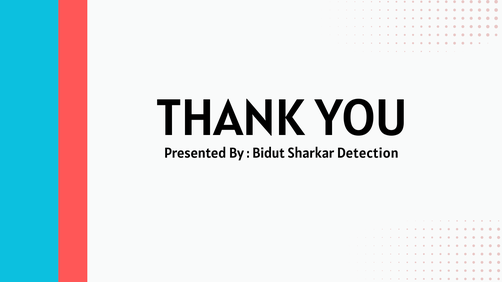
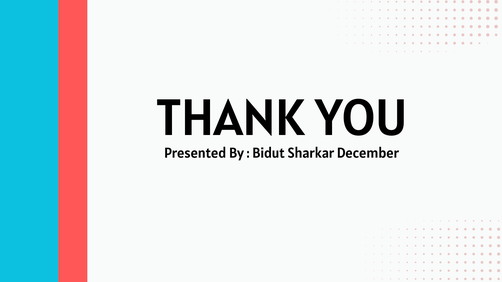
Detection: Detection -> December (368, 153)
